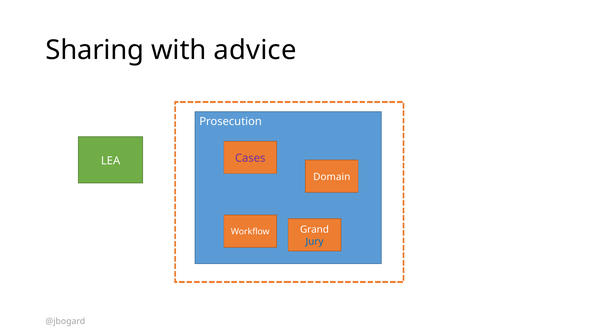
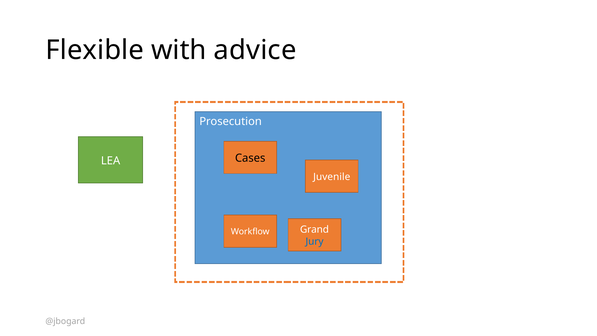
Sharing: Sharing -> Flexible (95, 50)
Cases colour: purple -> black (250, 158)
Domain: Domain -> Juvenile (332, 177)
